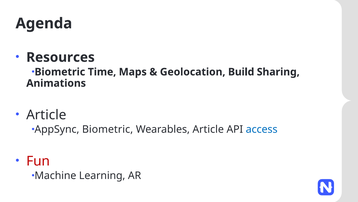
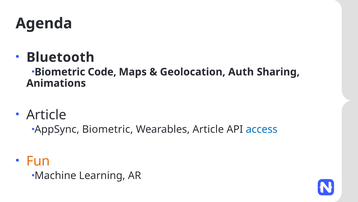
Resources: Resources -> Bluetooth (60, 57)
Time: Time -> Code (102, 72)
Build: Build -> Auth (241, 72)
Fun colour: red -> orange (38, 161)
